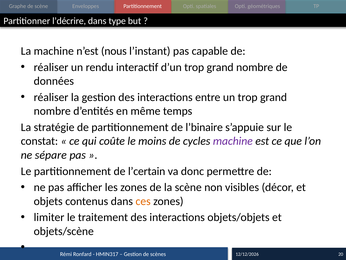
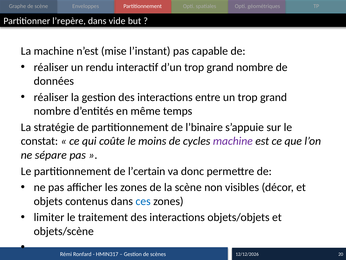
l’décrire: l’décrire -> l’repère (69, 21)
type: type -> vide (117, 21)
nous: nous -> mise (114, 51)
ces colour: orange -> blue (143, 201)
